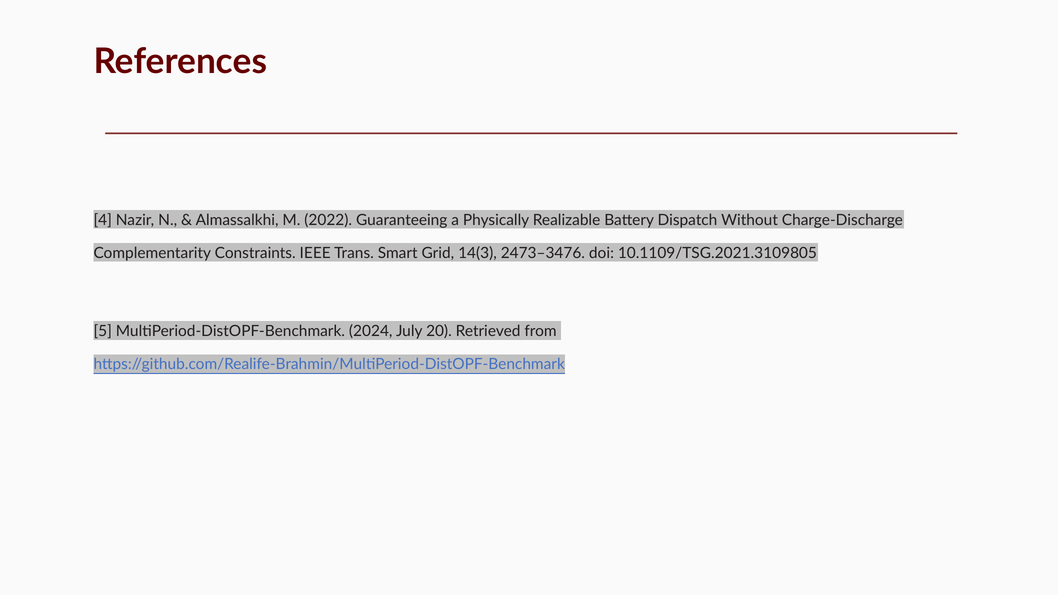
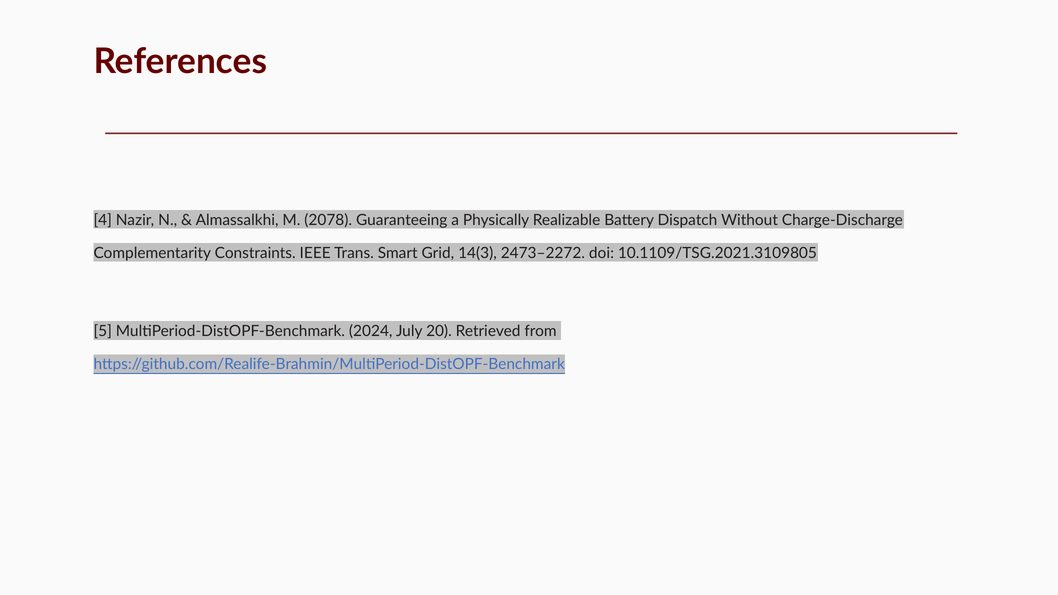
2022: 2022 -> 2078 (328, 220)
2473–3476: 2473–3476 -> 2473–2272 (543, 253)
